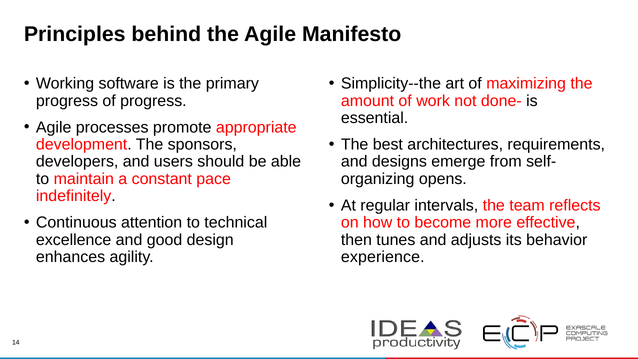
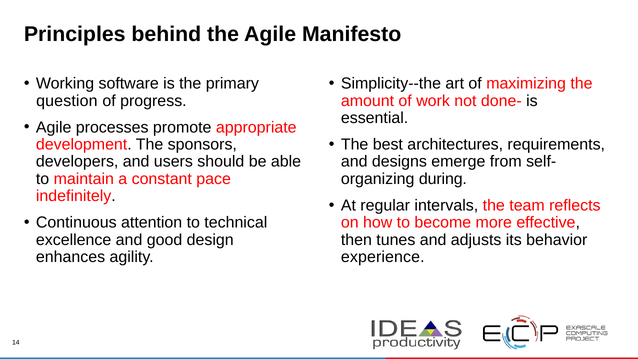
progress: progress -> question (67, 101)
opens: opens -> during (443, 179)
